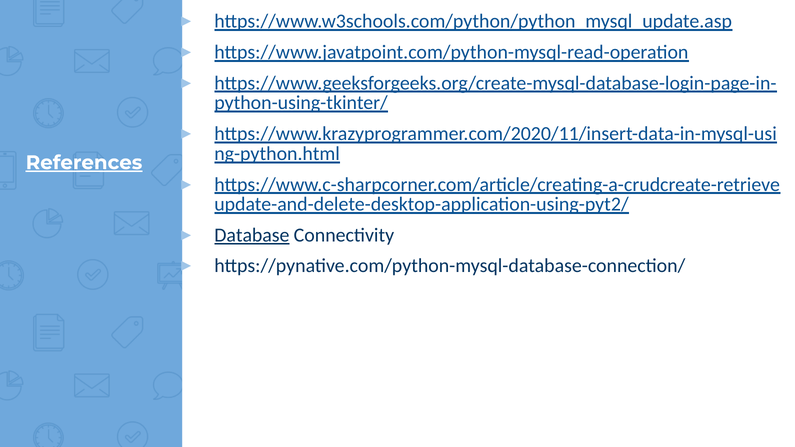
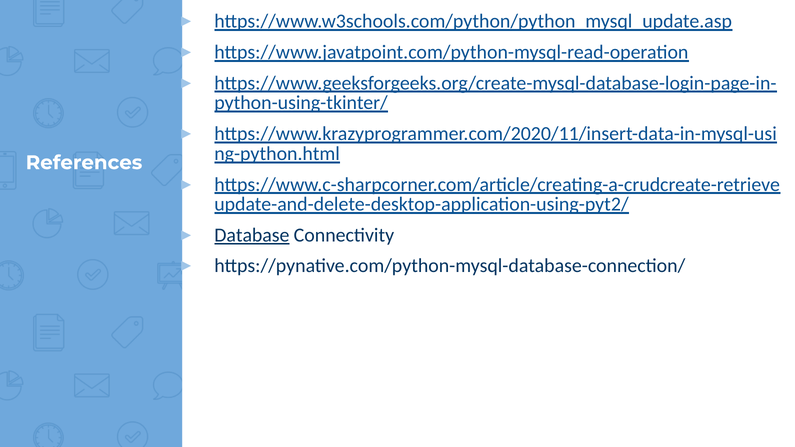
References underline: present -> none (84, 163)
